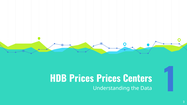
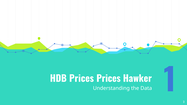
Centers: Centers -> Hawker (137, 79)
